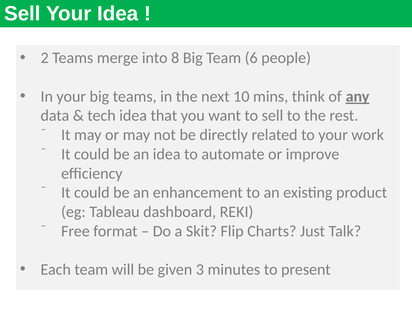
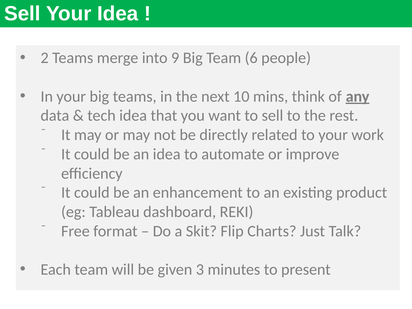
8: 8 -> 9 (175, 58)
